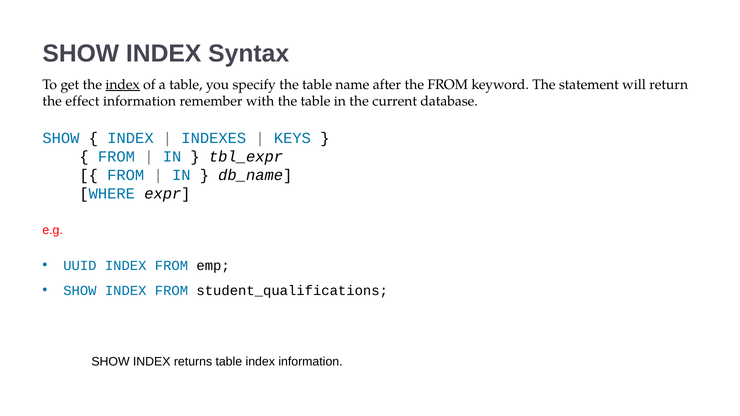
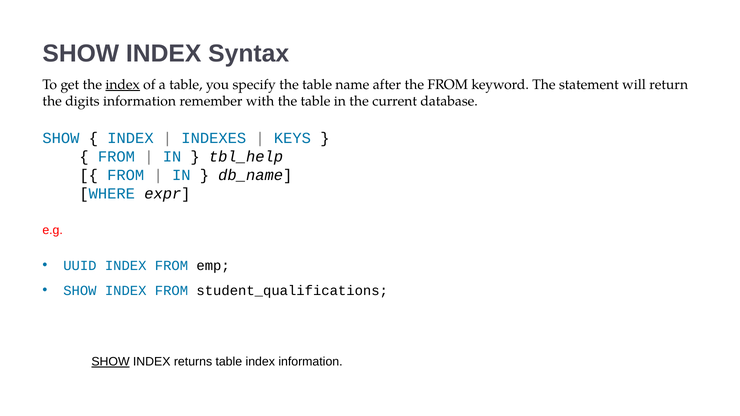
effect: effect -> digits (82, 101)
tbl_expr: tbl_expr -> tbl_help (246, 157)
SHOW underline: none -> present (111, 362)
